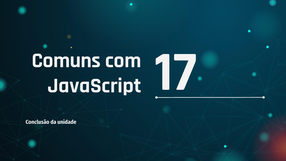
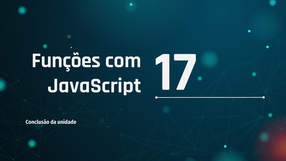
Comuns: Comuns -> Funções (66, 60)
